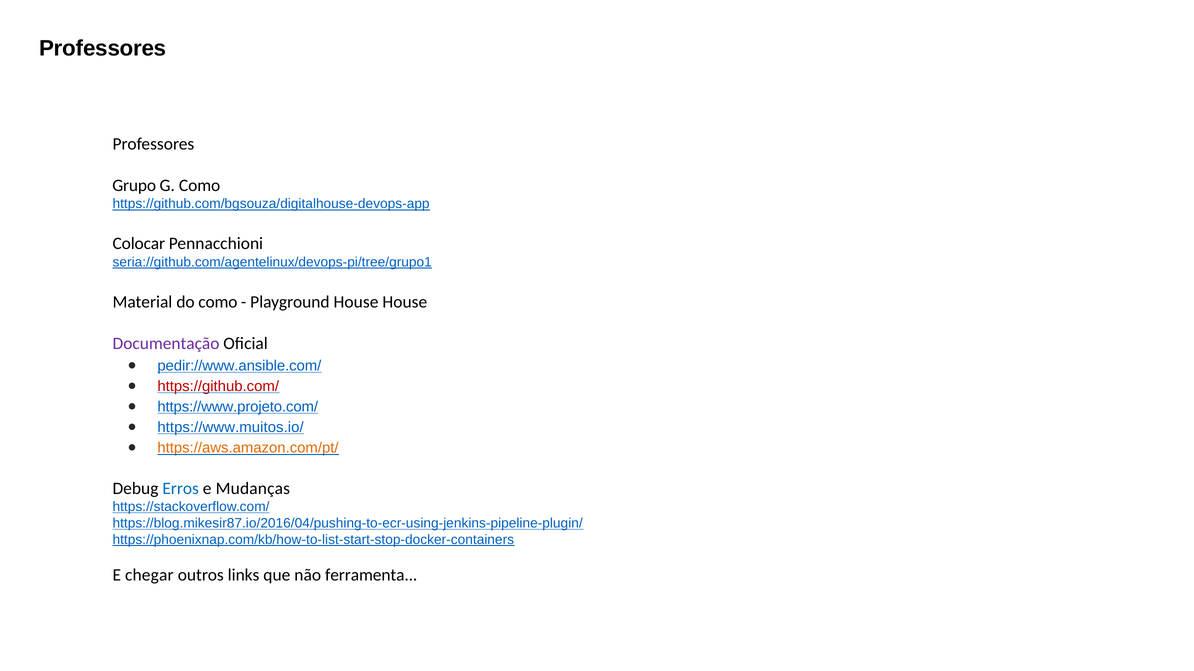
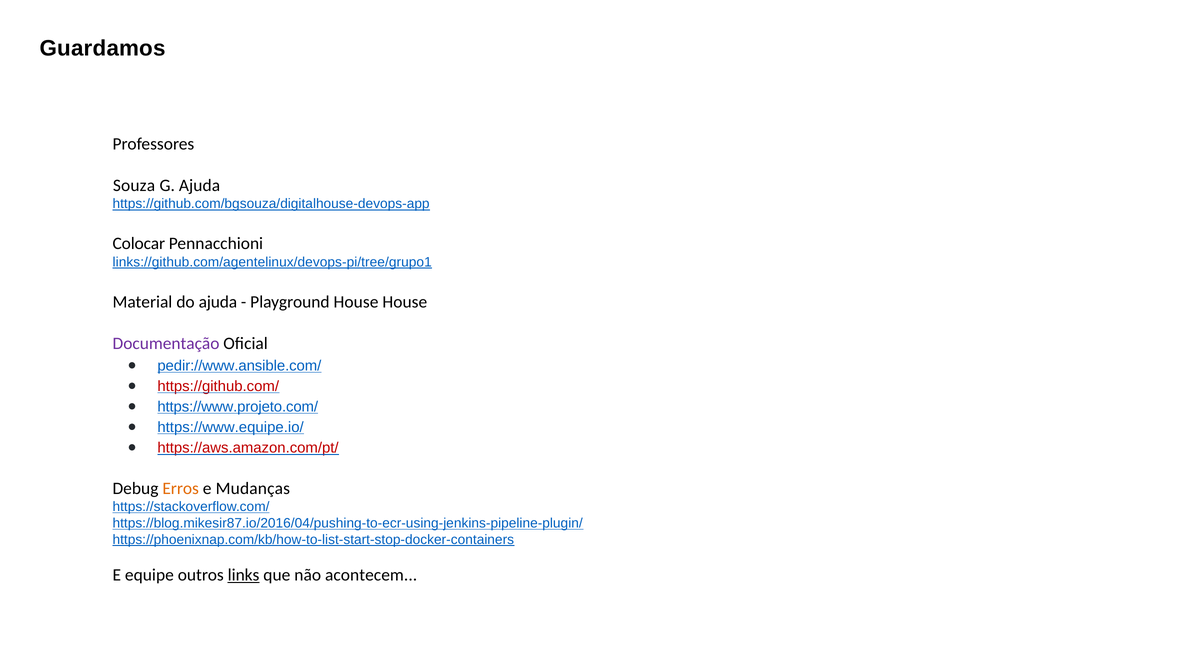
Professores: Professores -> Guardamos (103, 48)
Grupo: Grupo -> Souza (134, 186)
G Como: Como -> Ajuda (200, 186)
seria://github.com/agentelinux/devops-pi/tree/grupo1: seria://github.com/agentelinux/devops-pi/tree/grupo1 -> links://github.com/agentelinux/devops-pi/tree/grupo1 (272, 262)
do como: como -> ajuda (218, 302)
https://www.muitos.io/: https://www.muitos.io/ -> https://www.equipe.io/ (231, 428)
https://aws.amazon.com/pt/ colour: orange -> red (248, 448)
Erros colour: blue -> orange (181, 489)
chegar: chegar -> equipe (149, 575)
links underline: none -> present (244, 575)
ferramenta: ferramenta -> acontecem (371, 575)
